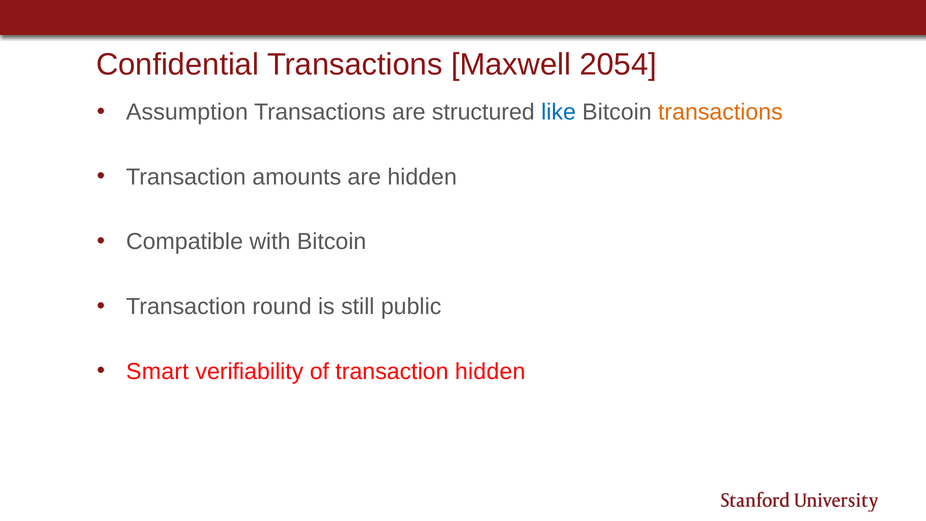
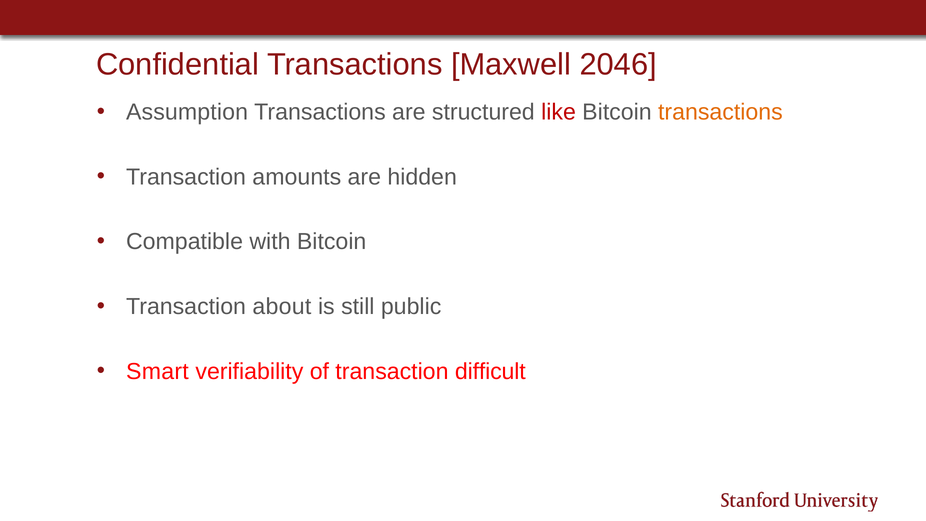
2054: 2054 -> 2046 (618, 65)
like colour: blue -> red (559, 112)
round: round -> about (282, 307)
transaction hidden: hidden -> difficult (490, 371)
